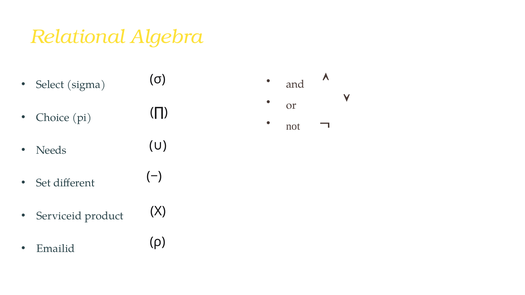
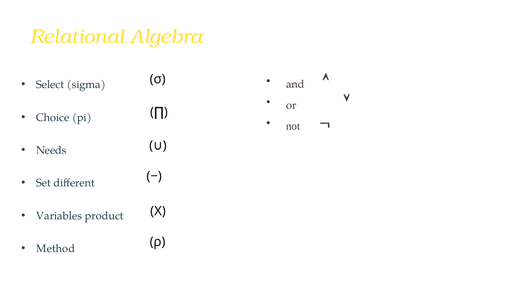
Serviceid: Serviceid -> Variables (59, 216)
Emailid: Emailid -> Method (56, 249)
